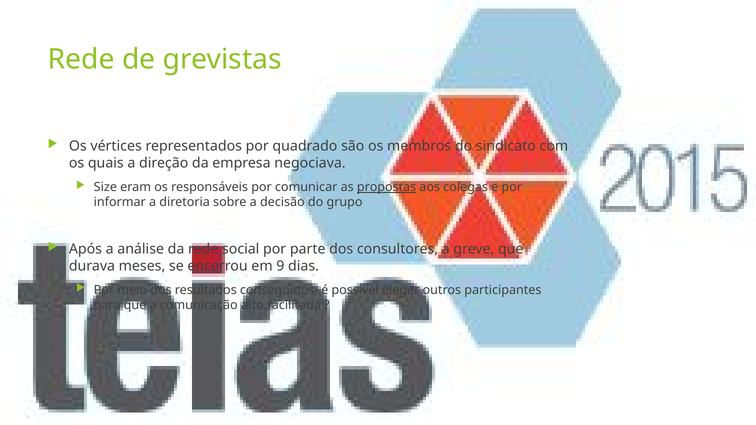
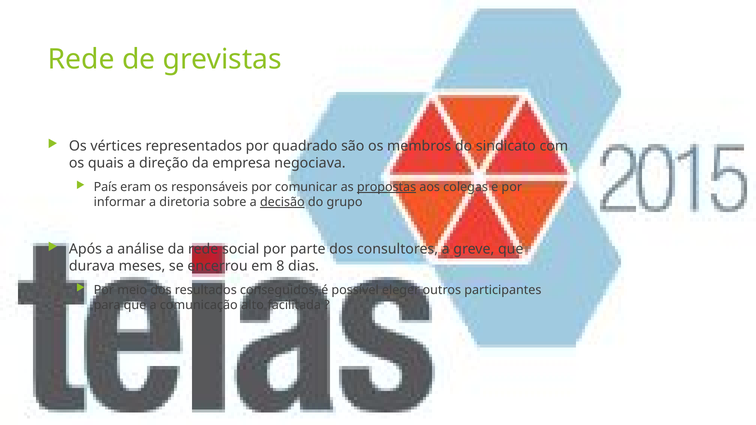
Size: Size -> País (105, 187)
decisão underline: none -> present (282, 202)
9: 9 -> 8 (280, 266)
